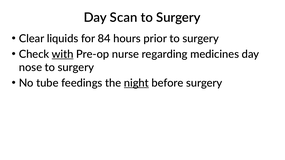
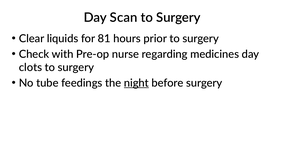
84: 84 -> 81 (104, 39)
with underline: present -> none (63, 54)
nose: nose -> clots (30, 68)
